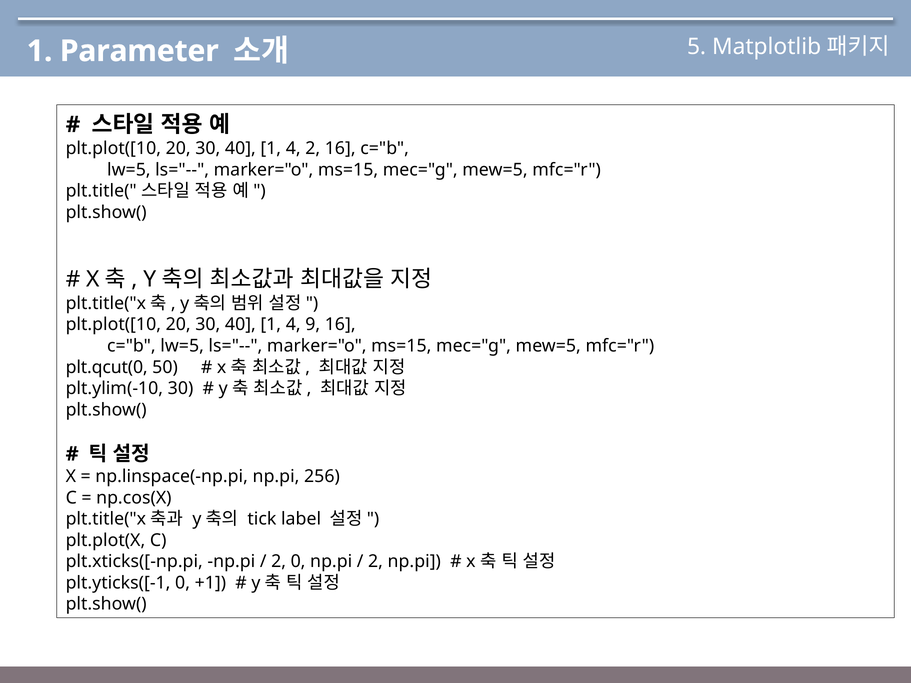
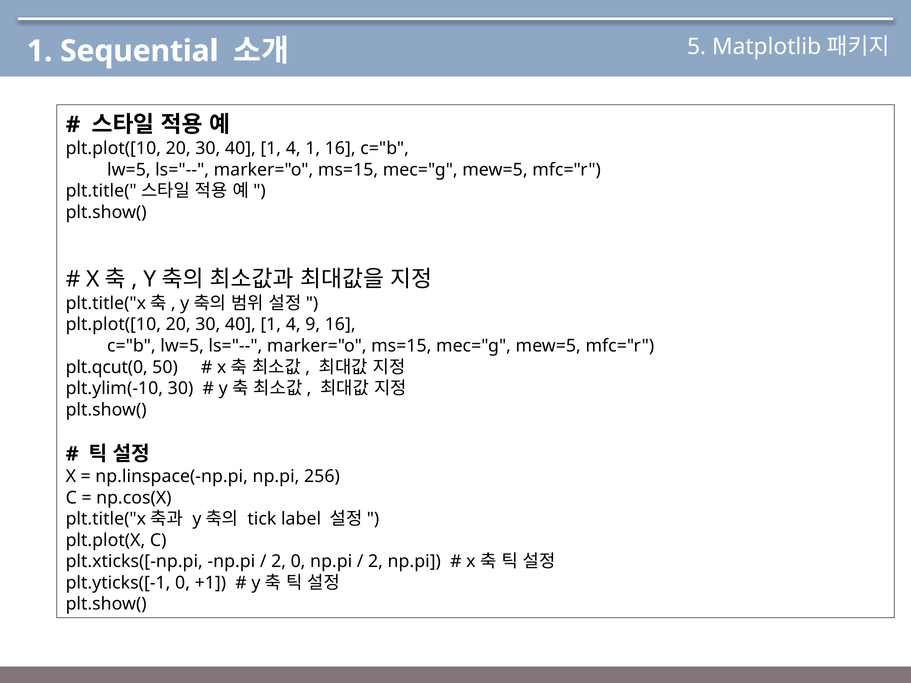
Parameter: Parameter -> Sequential (139, 51)
4 2: 2 -> 1 (313, 149)
